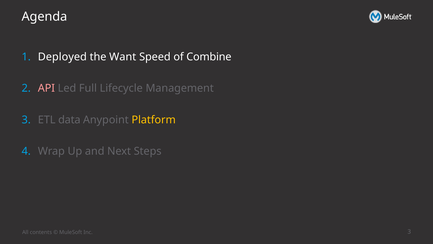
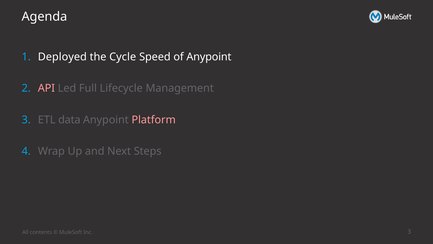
Want: Want -> Cycle (123, 57)
of Combine: Combine -> Anypoint (209, 57)
Platform colour: yellow -> pink (154, 120)
